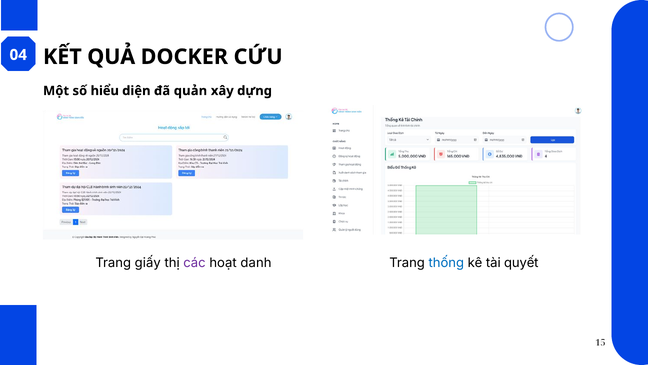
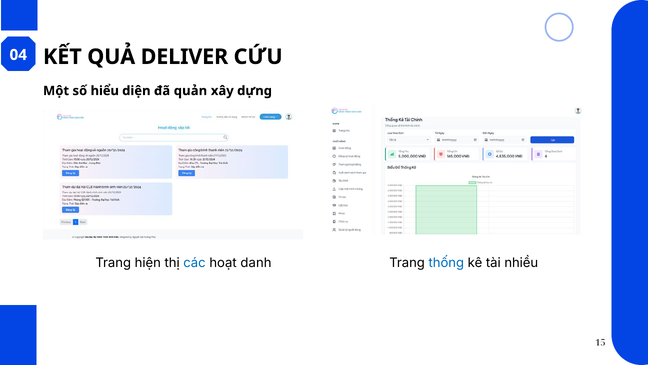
DOCKER: DOCKER -> DELIVER (184, 57)
giấy: giấy -> hiện (148, 262)
các colour: purple -> blue (195, 262)
quyết: quyết -> nhiều (521, 262)
